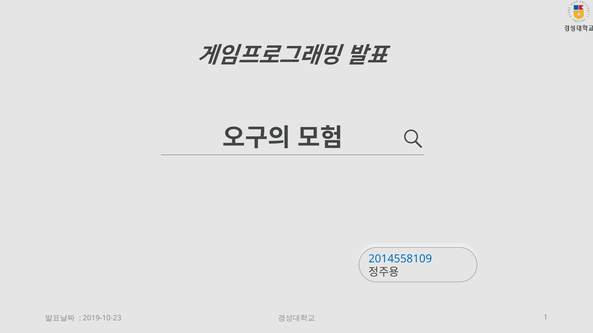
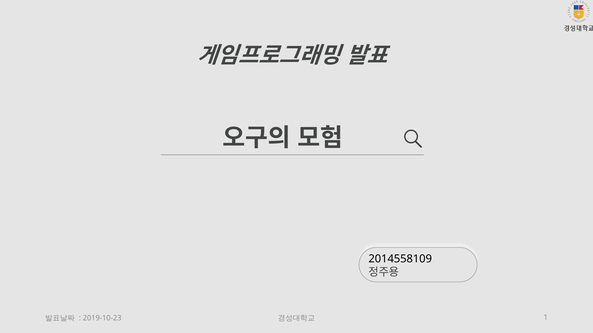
2014558109 colour: blue -> black (400, 259)
